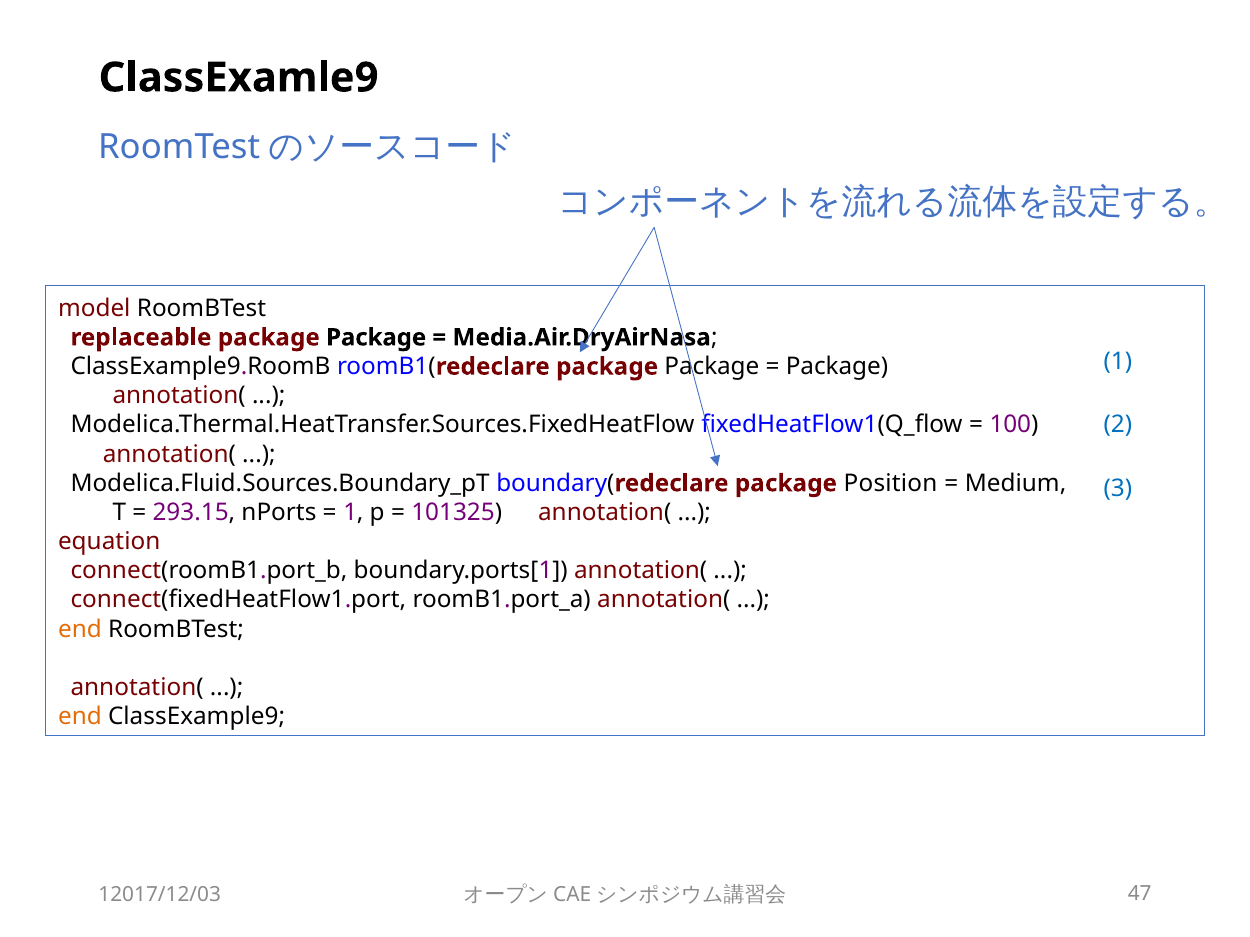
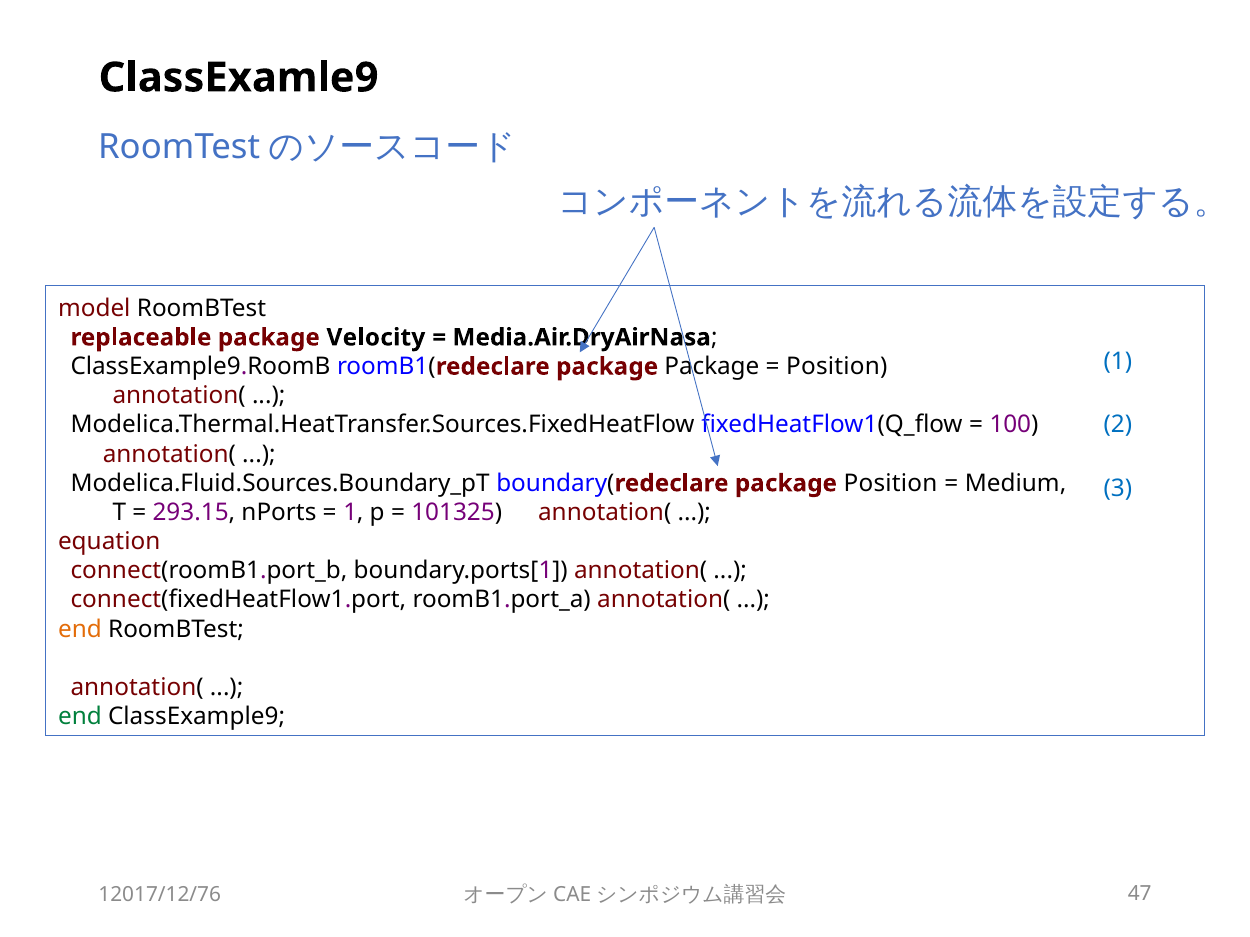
replaceable package Package: Package -> Velocity (376, 338)
Package: Package -> Position (837, 367)
end colour: orange -> green (80, 717)
12017/12/03: 12017/12/03 -> 12017/12/76 (160, 895)
